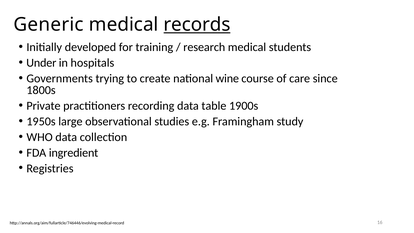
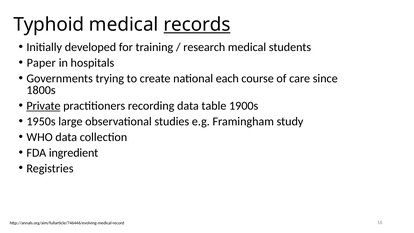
Generic: Generic -> Typhoid (49, 25)
Under: Under -> Paper (41, 63)
wine: wine -> each (227, 78)
Private underline: none -> present (43, 106)
